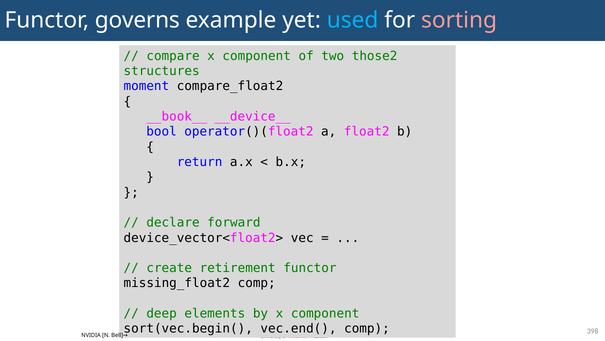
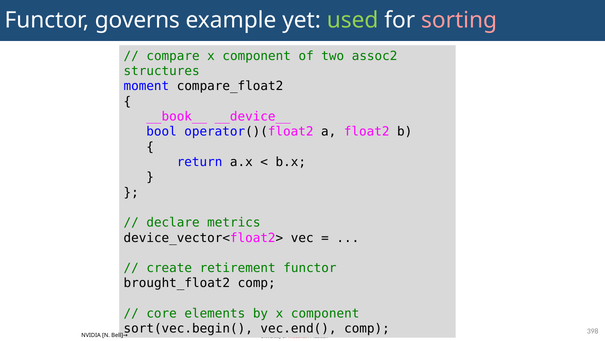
used colour: light blue -> light green (353, 20)
those2: those2 -> assoc2 (375, 56)
forward: forward -> metrics (234, 222)
missing_float2: missing_float2 -> brought_float2 (177, 283)
deep: deep -> core (162, 313)
